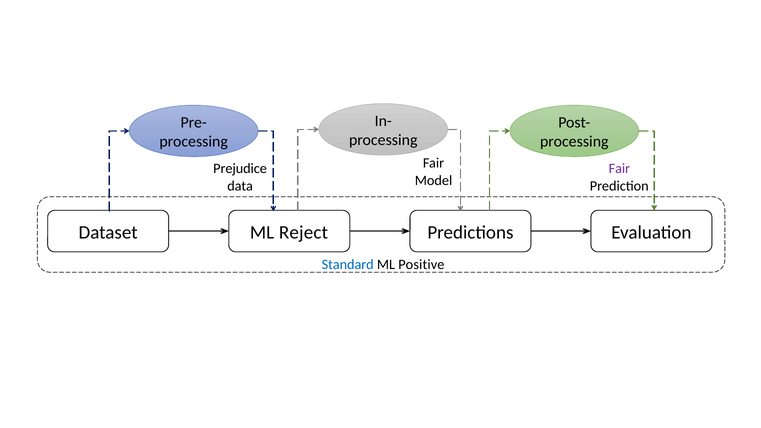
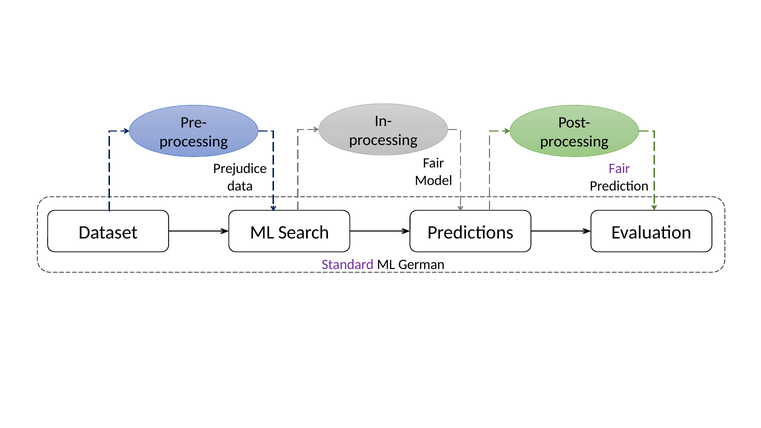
Reject: Reject -> Search (304, 232)
Standard colour: blue -> purple (348, 265)
Positive: Positive -> German (421, 265)
